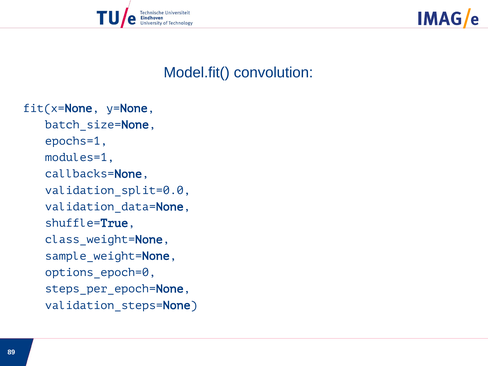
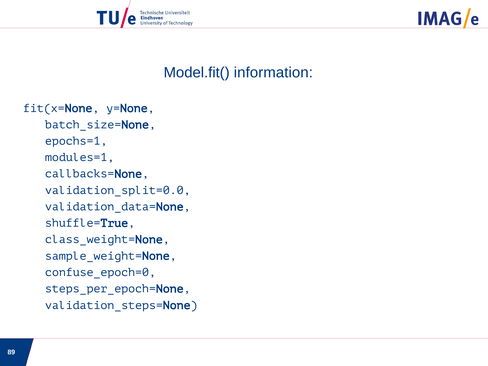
convolution: convolution -> information (273, 73)
options_epoch=0: options_epoch=0 -> confuse_epoch=0 (100, 272)
